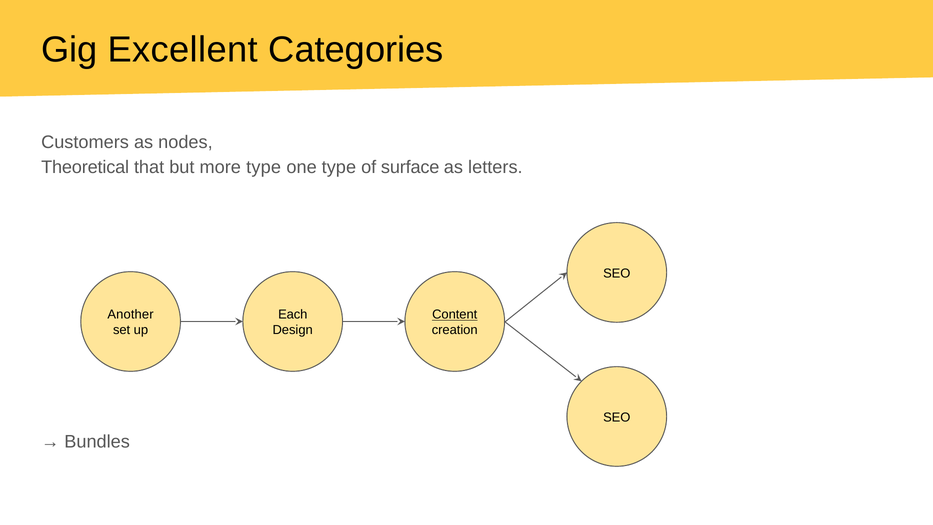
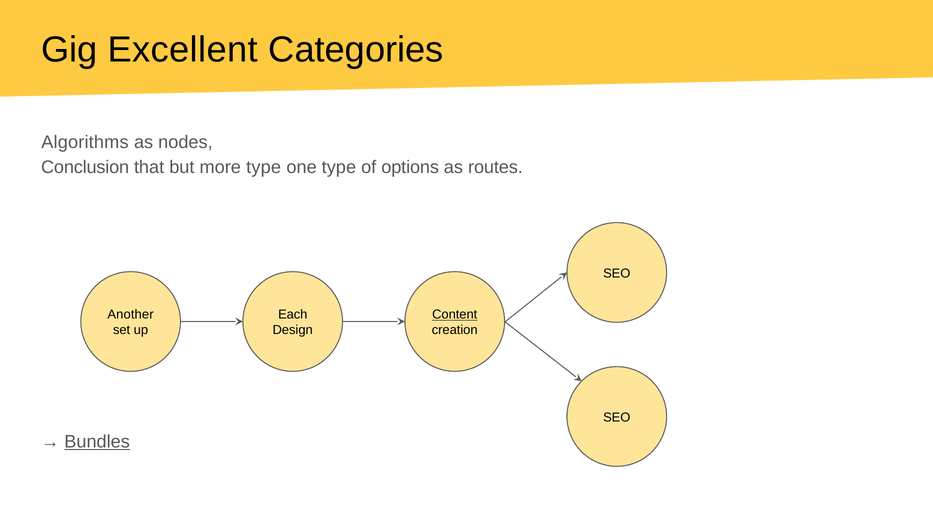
Customers: Customers -> Algorithms (85, 142)
Theoretical: Theoretical -> Conclusion (85, 167)
surface: surface -> options (410, 167)
letters: letters -> routes (495, 167)
Bundles underline: none -> present (97, 442)
